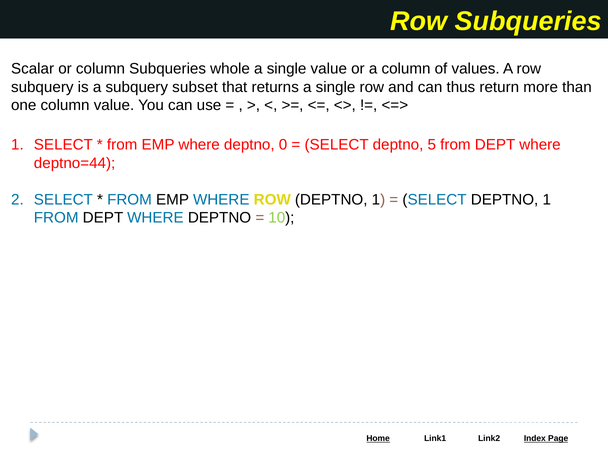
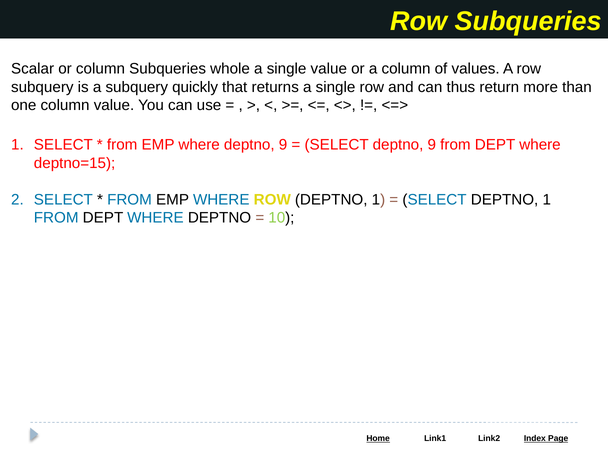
subset: subset -> quickly (195, 87)
where deptno 0: 0 -> 9 (283, 145)
SELECT deptno 5: 5 -> 9 (432, 145)
deptno=44: deptno=44 -> deptno=15 (75, 163)
